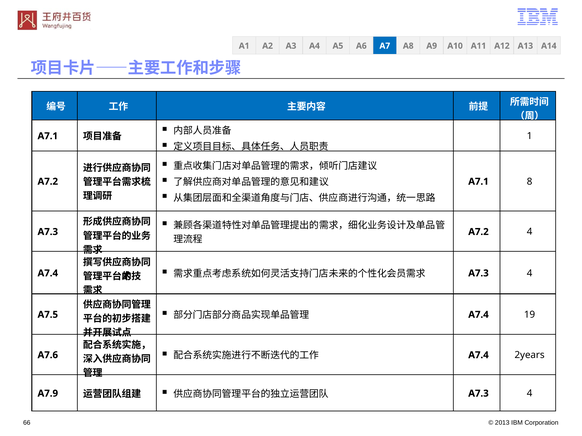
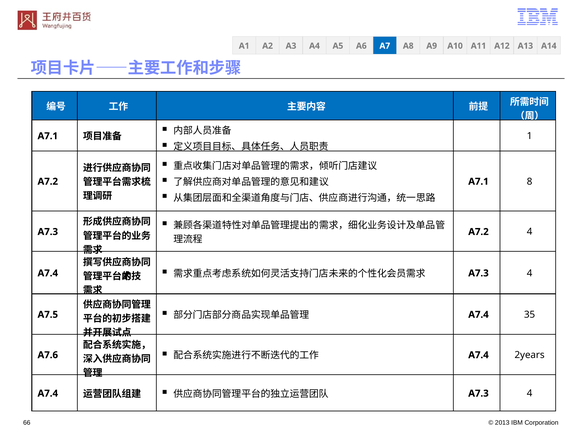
19: 19 -> 35 (530, 315)
A7.9: A7.9 -> A7.4 (48, 394)
